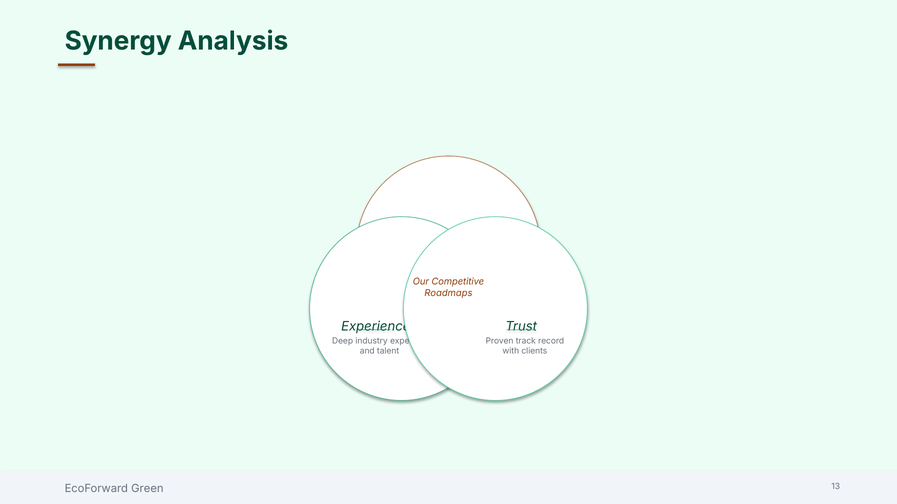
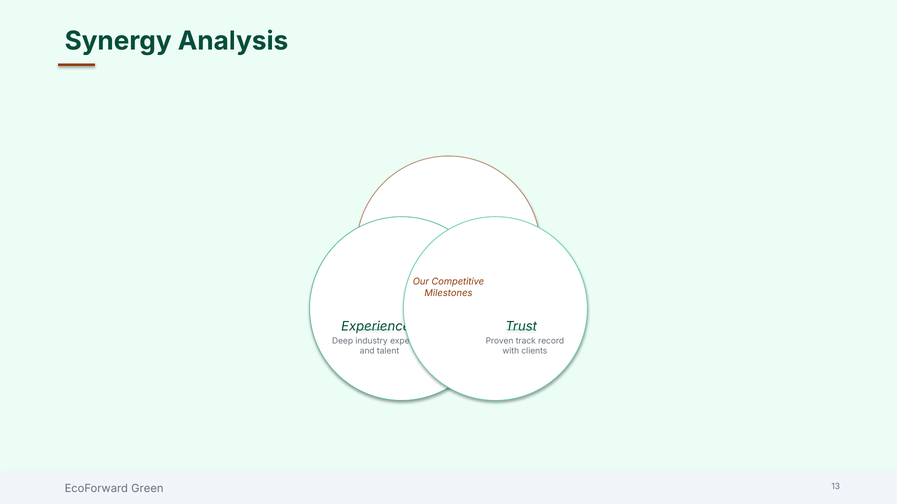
Roadmaps: Roadmaps -> Milestones (448, 293)
